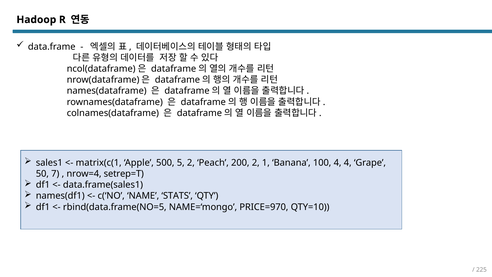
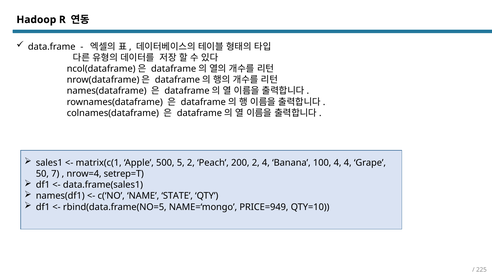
2 1: 1 -> 4 (266, 163)
STATS: STATS -> STATE (177, 196)
PRICE=970: PRICE=970 -> PRICE=949 (264, 207)
